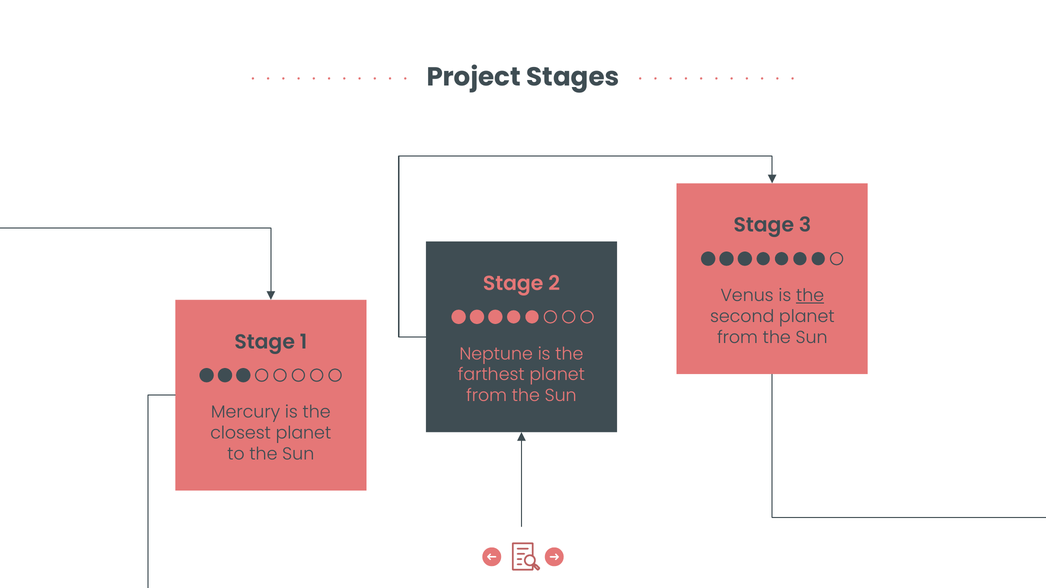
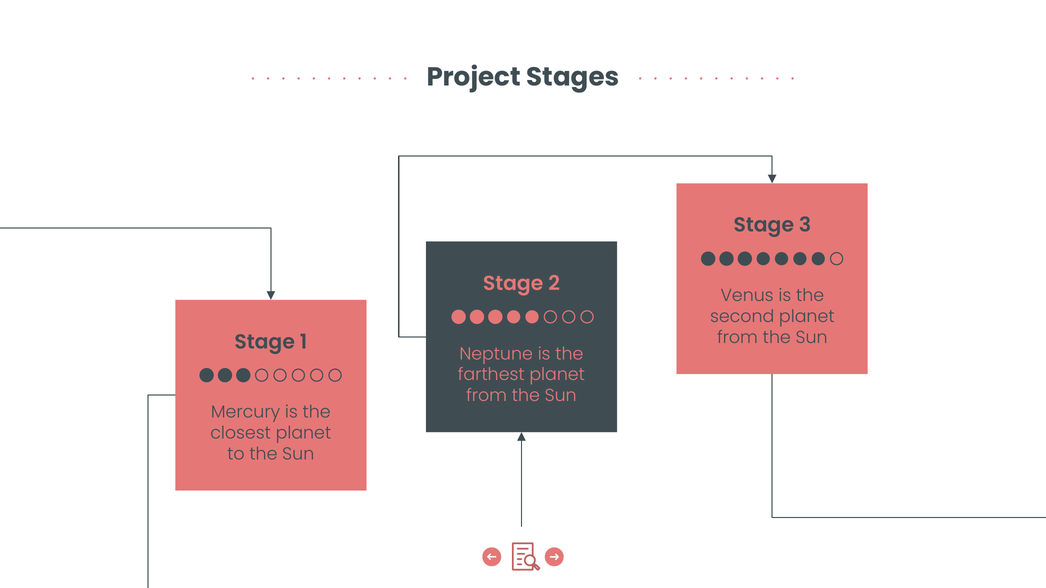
the underline: present -> none (810, 296)
